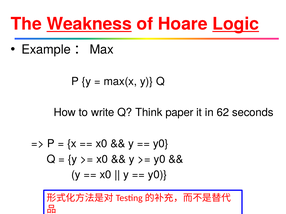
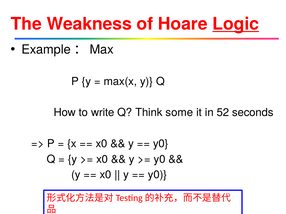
Weakness underline: present -> none (89, 24)
paper: paper -> some (179, 113)
62: 62 -> 52 (223, 113)
